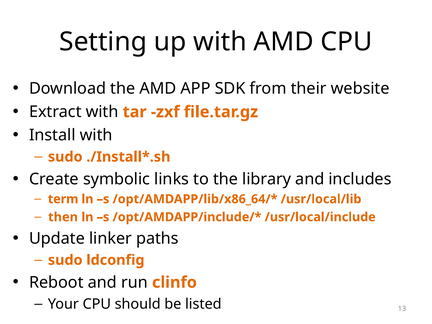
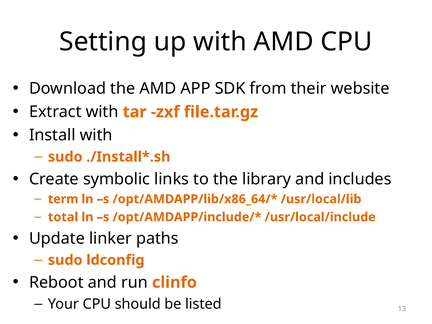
then: then -> total (63, 217)
